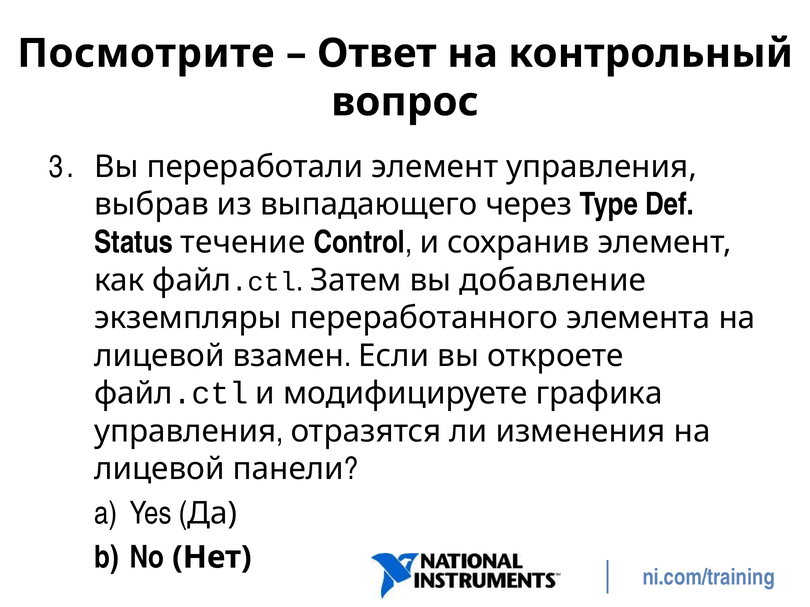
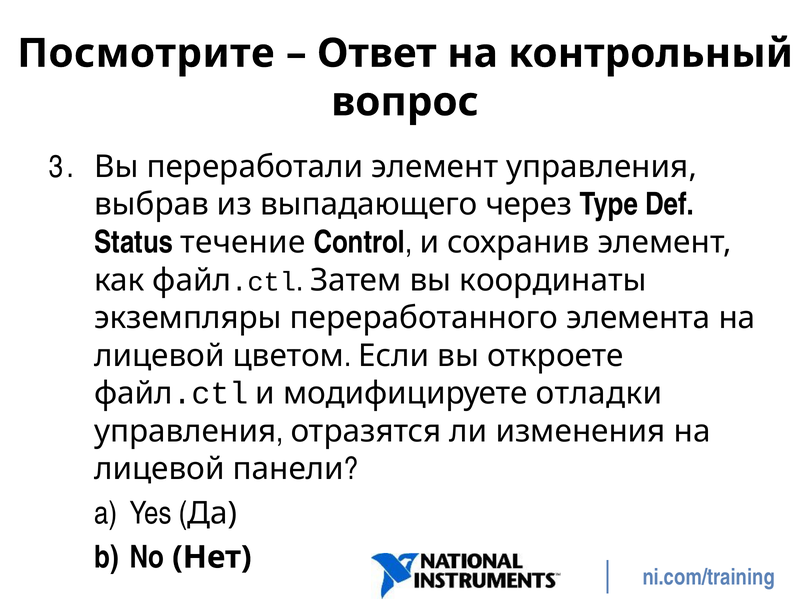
добавление: добавление -> координаты (553, 280)
взамен: взамен -> цветом (288, 356)
графика: графика -> отладки (599, 394)
